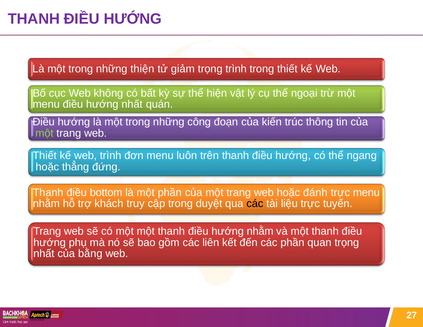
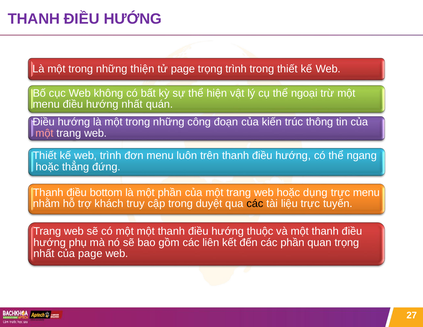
tử giảm: giảm -> page (183, 69)
một colour: light green -> pink (44, 133)
đánh: đánh -> dụng (315, 193)
hướng nhằm: nhằm -> thuộc (260, 231)
của bằng: bằng -> page (90, 254)
